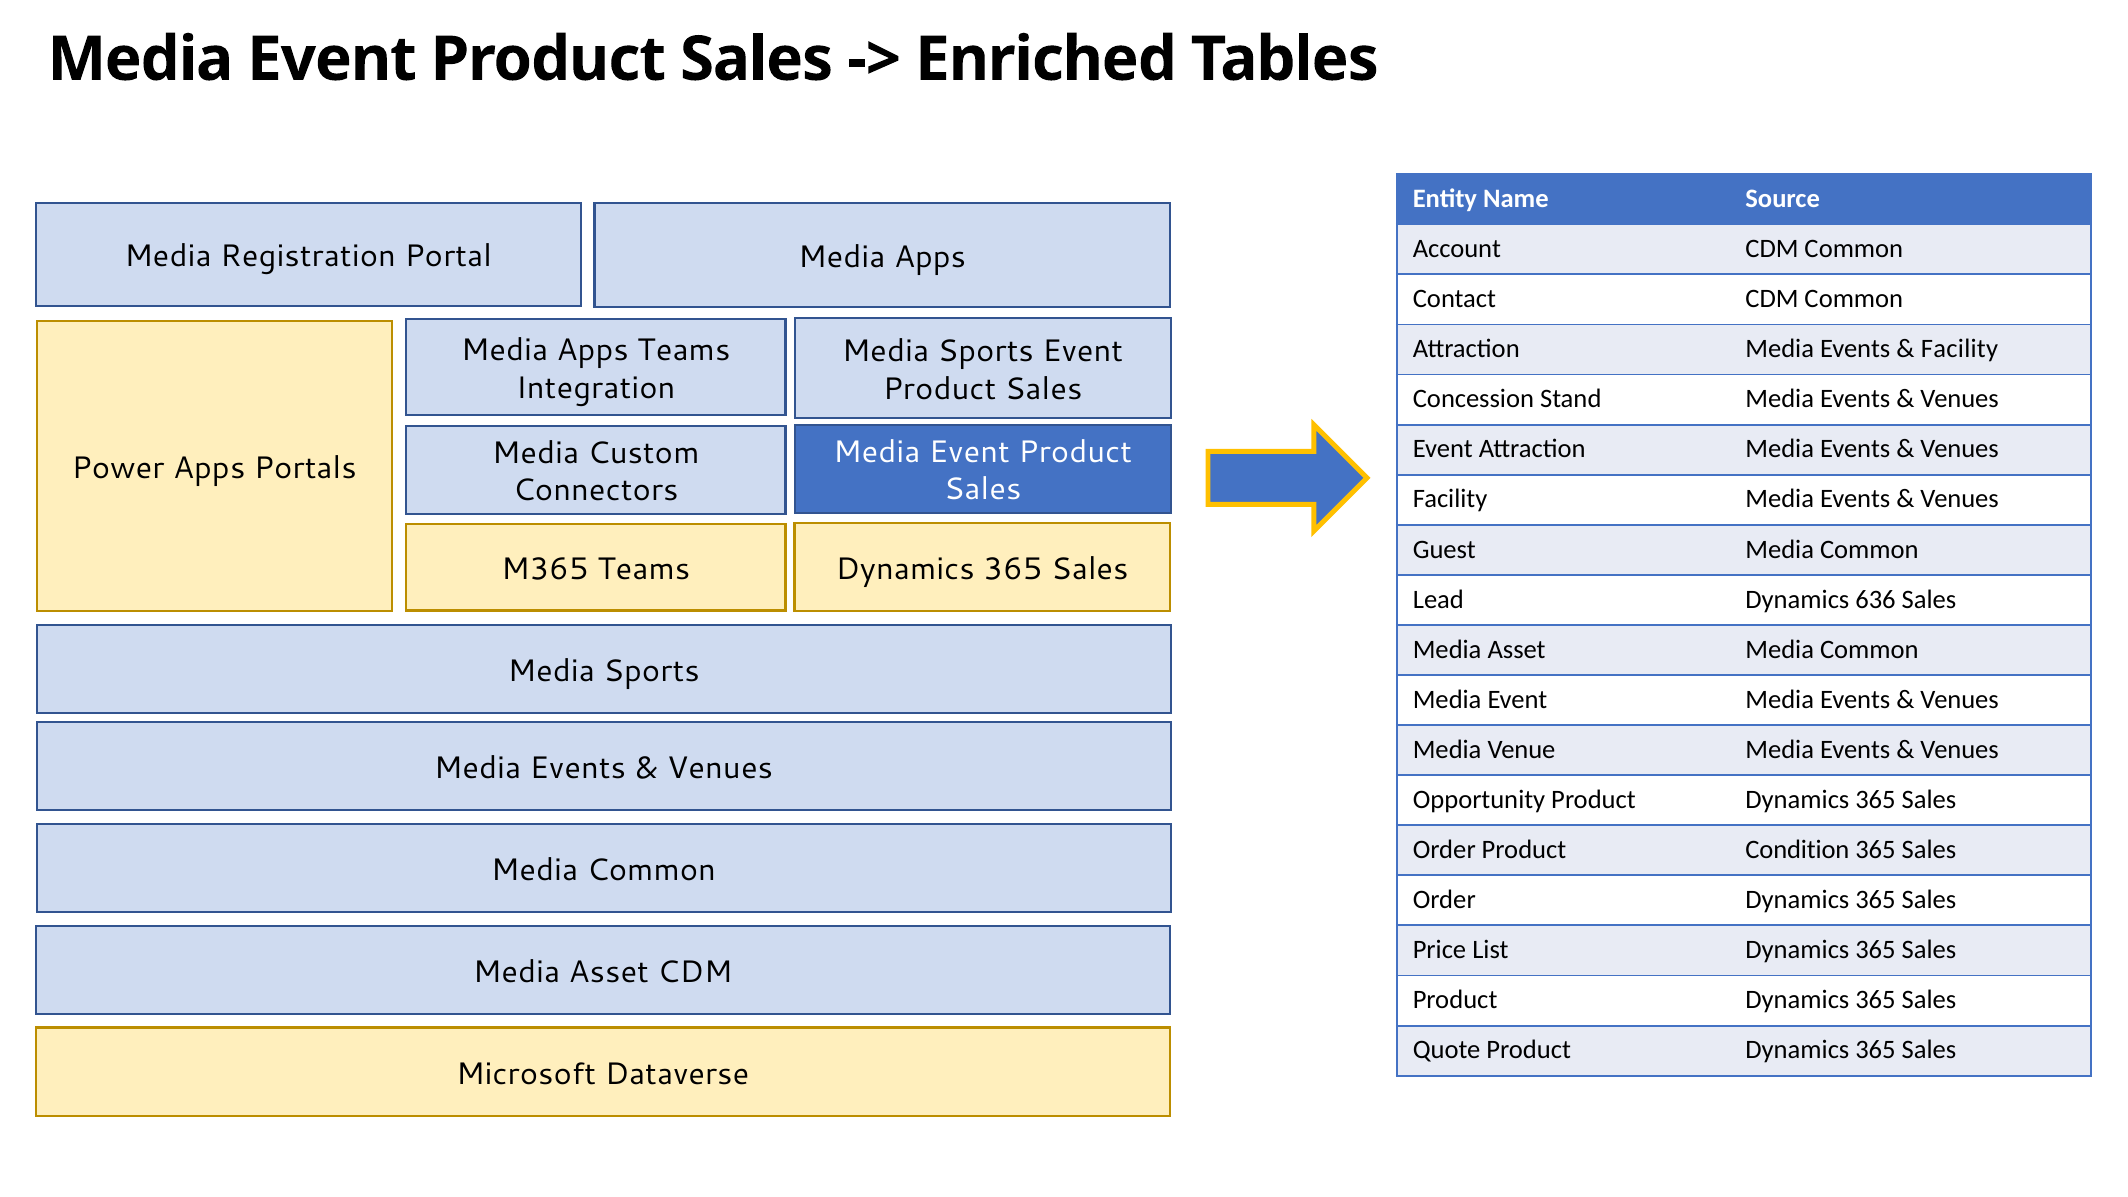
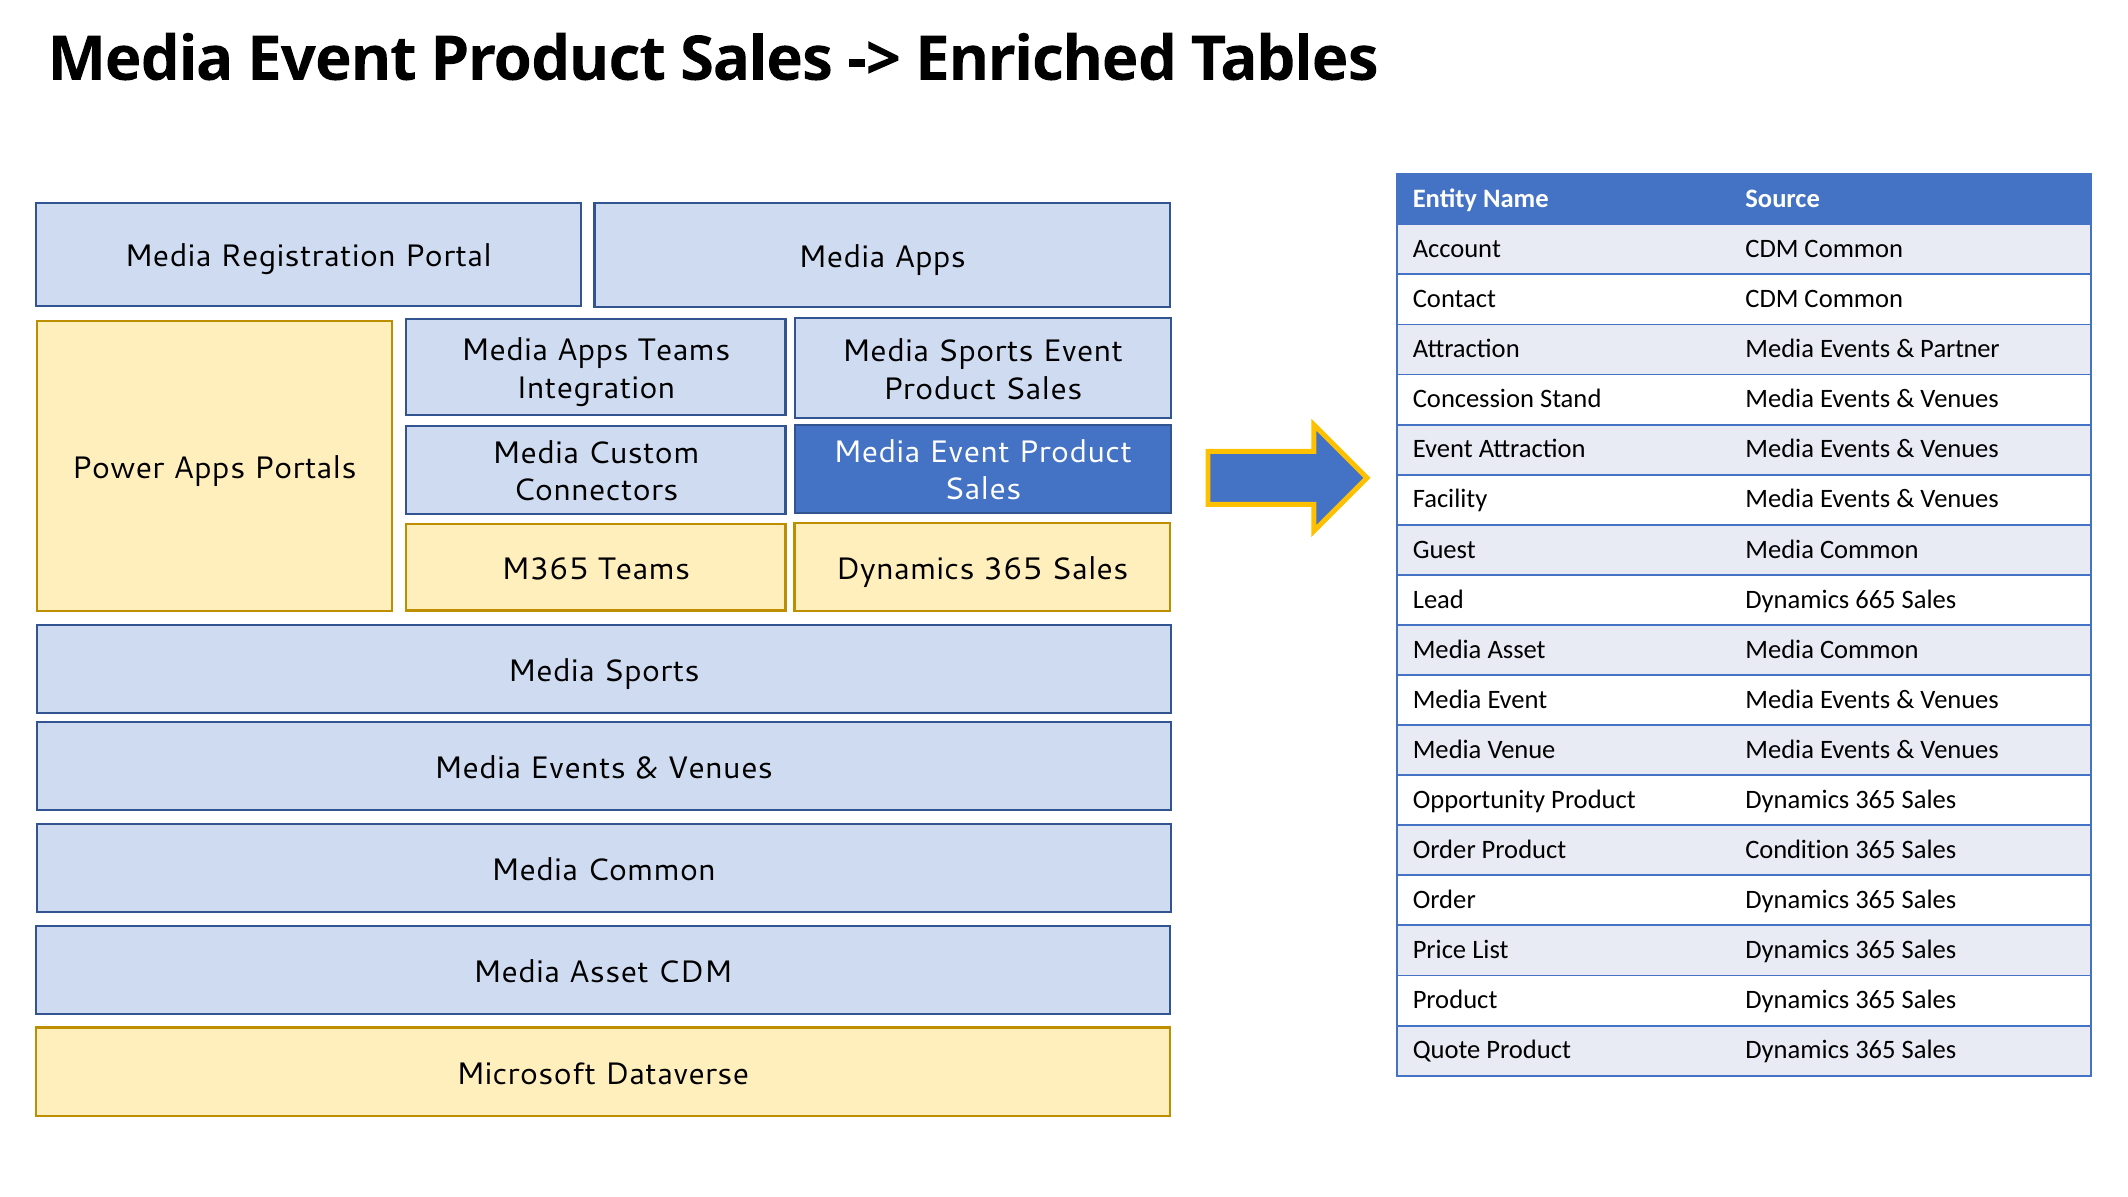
Facility: Facility -> Partner (1960, 349)
636: 636 -> 665 (1876, 599)
